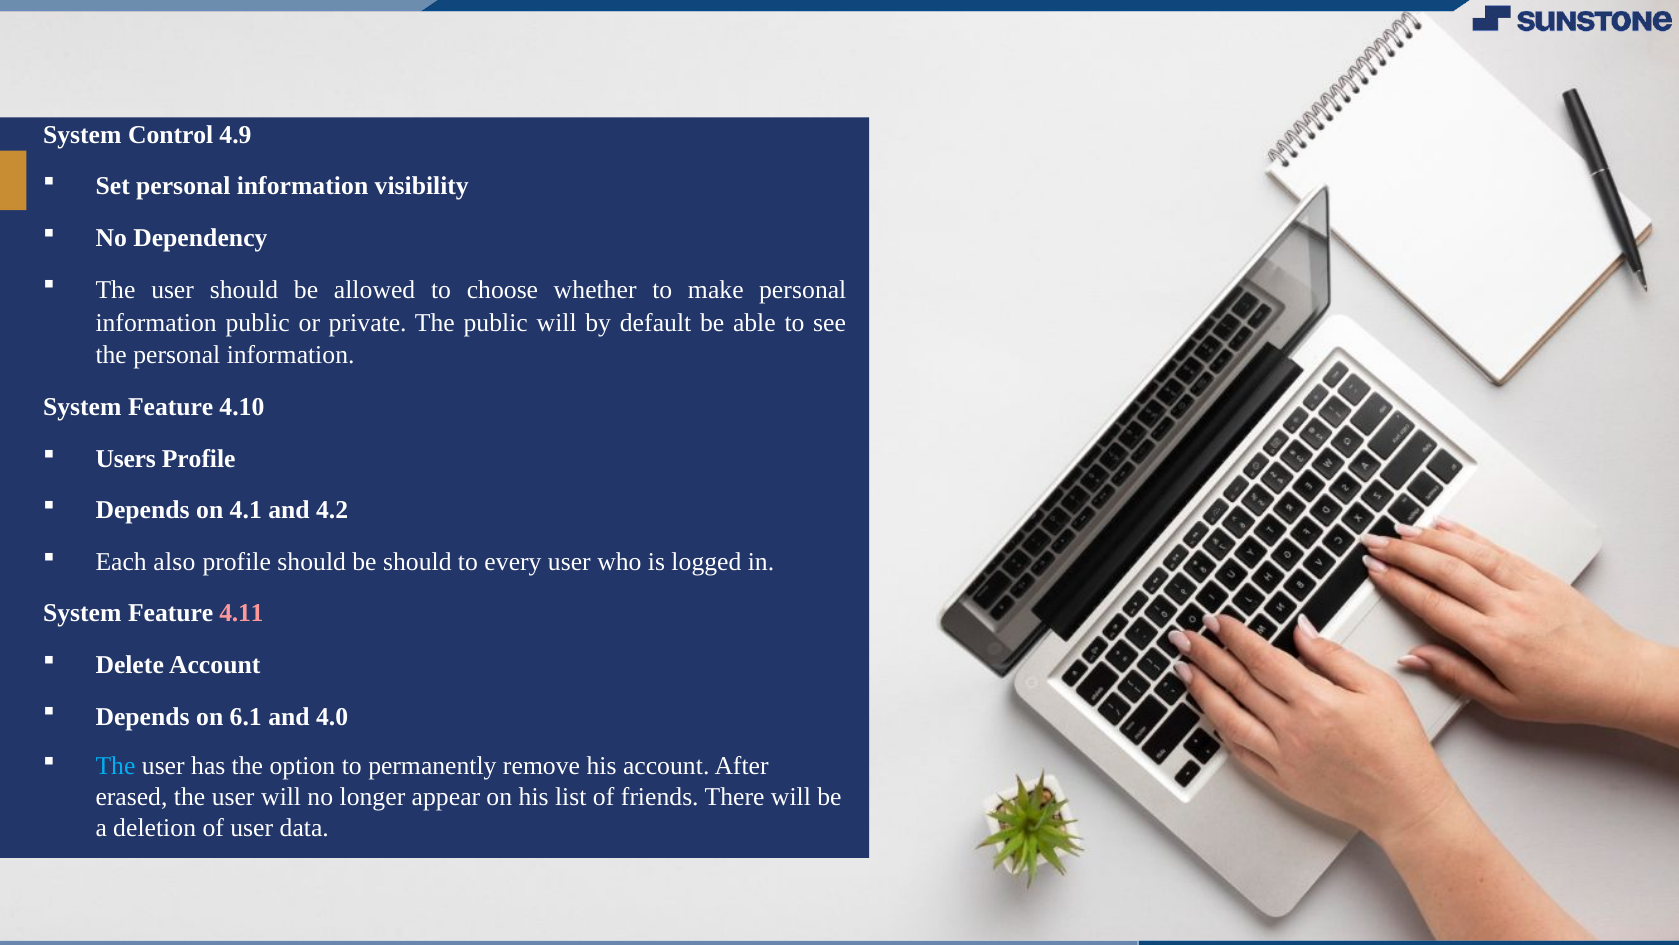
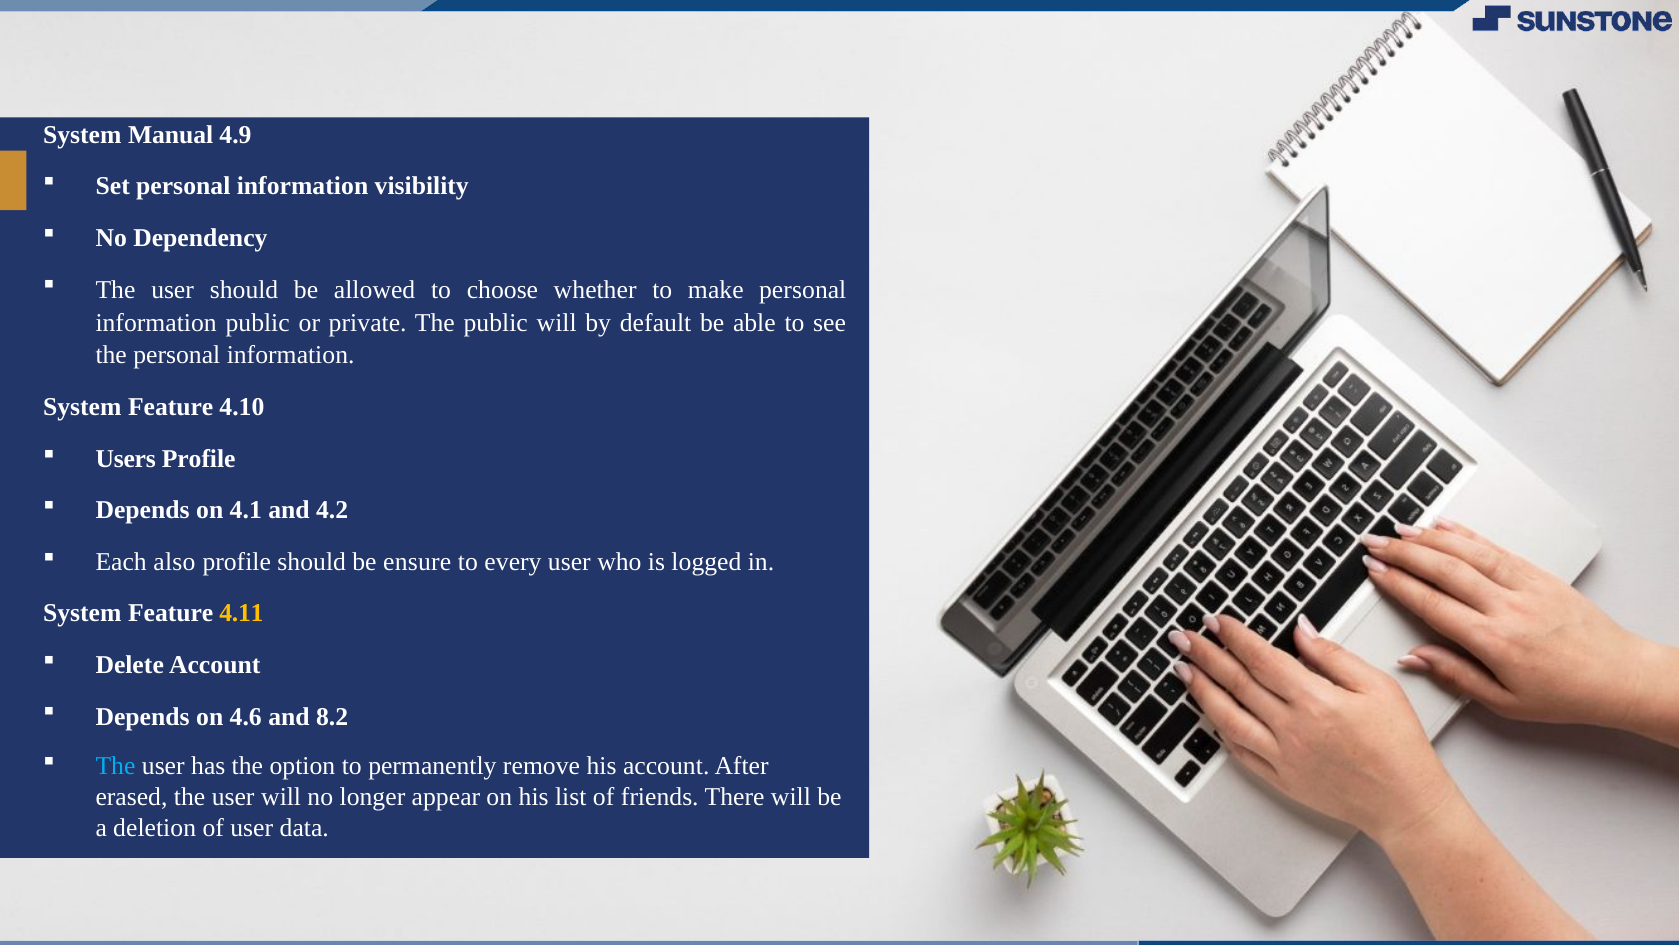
Control: Control -> Manual (171, 135)
be should: should -> ensure (417, 562)
4.11 colour: pink -> yellow (241, 613)
6.1: 6.1 -> 4.6 (246, 716)
4.0: 4.0 -> 8.2 (332, 716)
